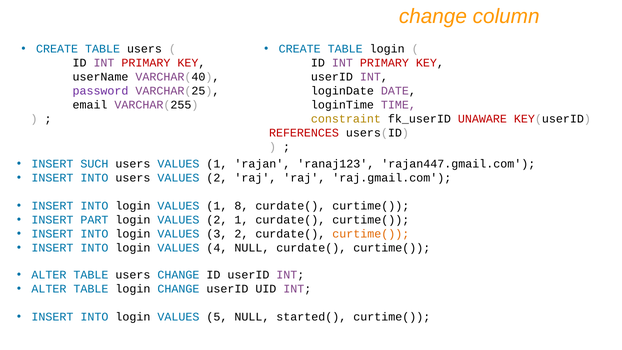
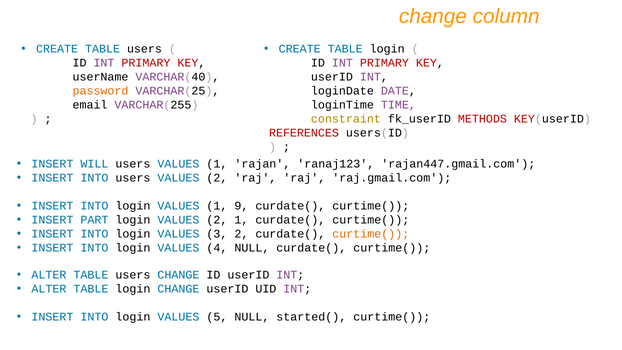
password colour: purple -> orange (100, 91)
UNAWARE: UNAWARE -> METHODS (482, 119)
SUCH: SUCH -> WILL (94, 164)
8: 8 -> 9 (241, 206)
